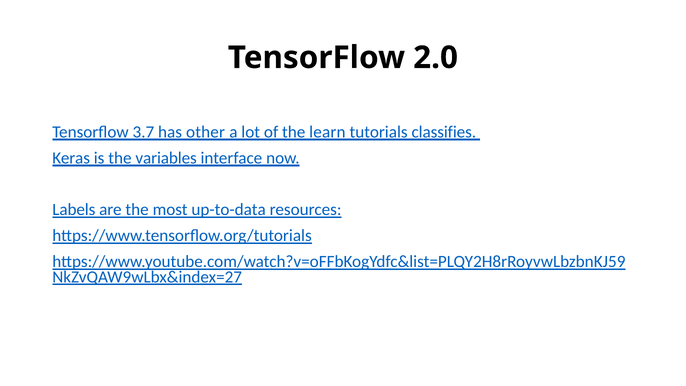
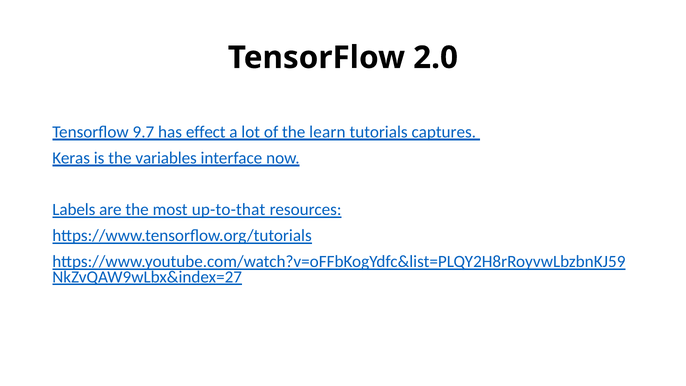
3.7: 3.7 -> 9.7 (143, 132)
other: other -> effect (206, 132)
classifies: classifies -> captures (444, 132)
up-to-data: up-to-data -> up-to-that (229, 210)
